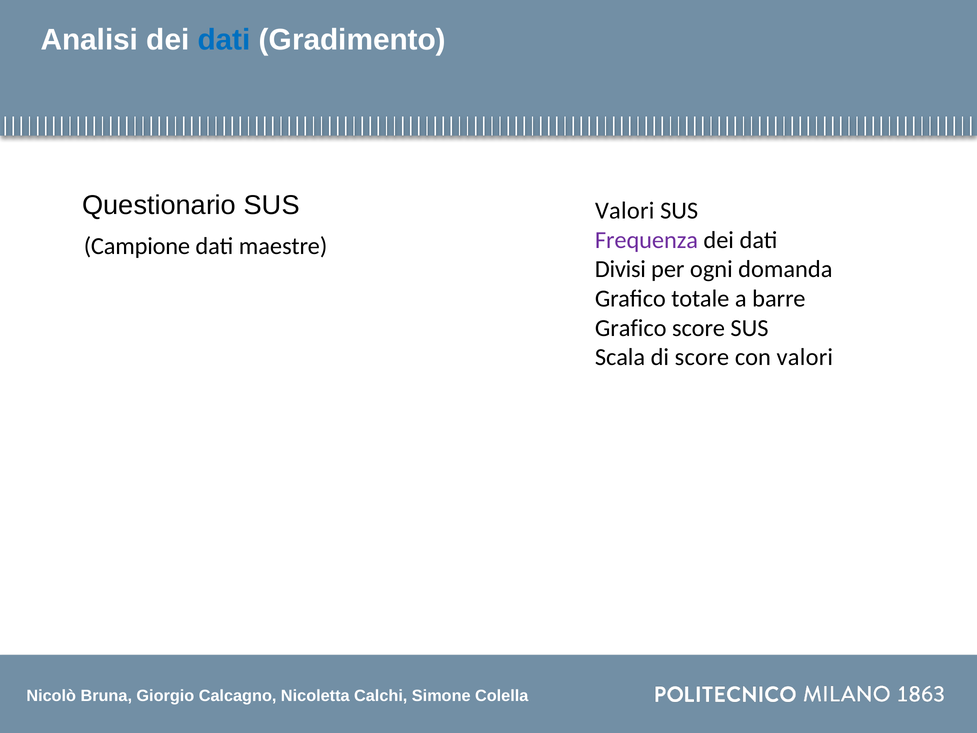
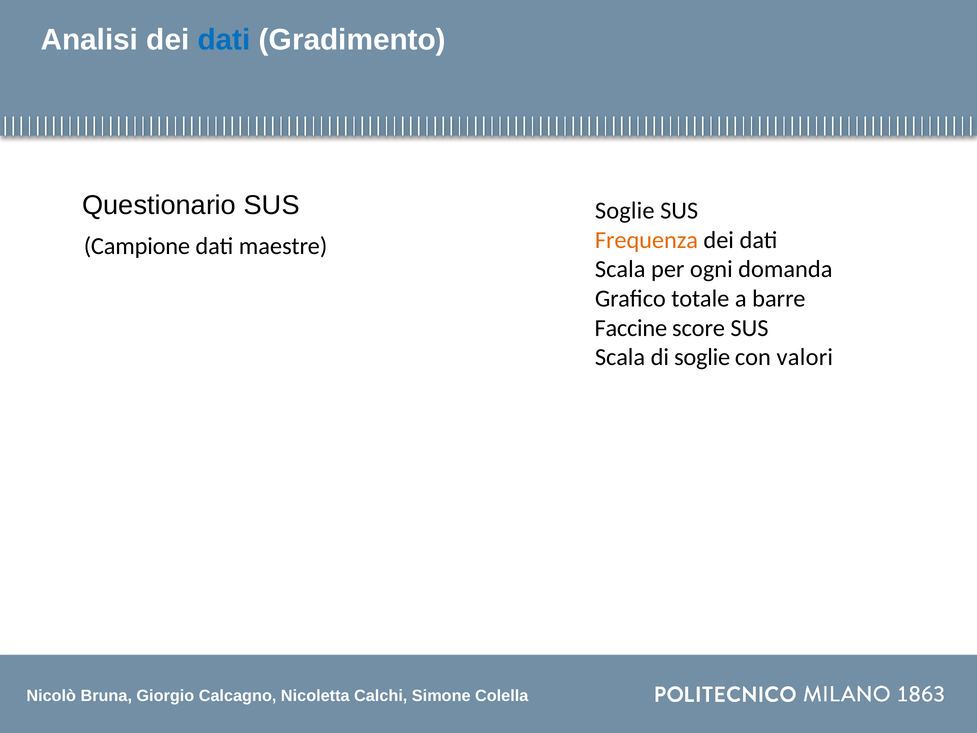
Valori: Valori -> Soglie (625, 211)
Frequenza colour: purple -> orange (646, 240)
Divisi: Divisi -> Scala (620, 269)
Grafico: Grafico -> Faccine (631, 328)
di score: score -> soglie (702, 357)
